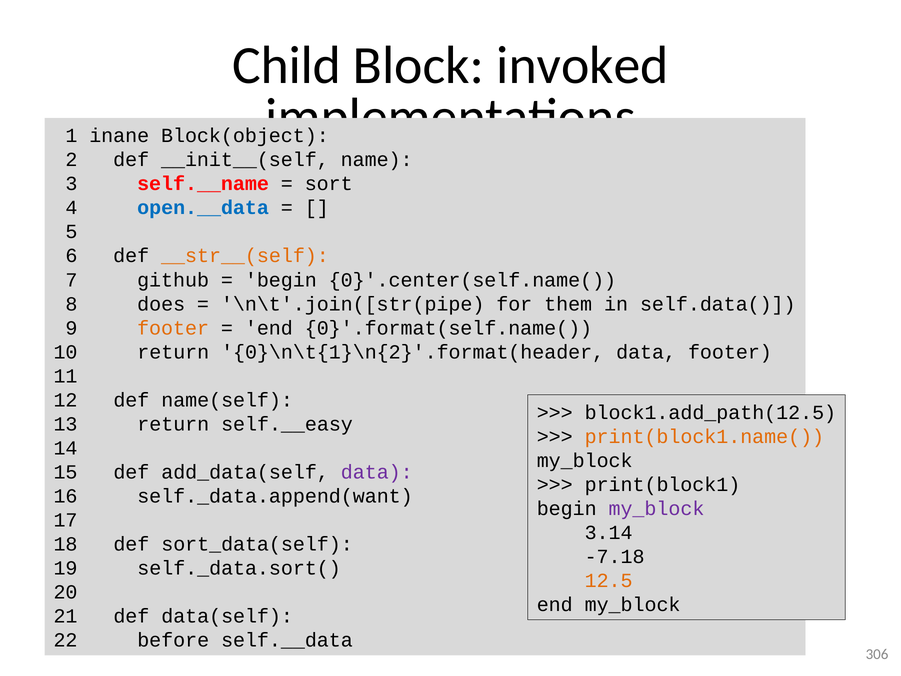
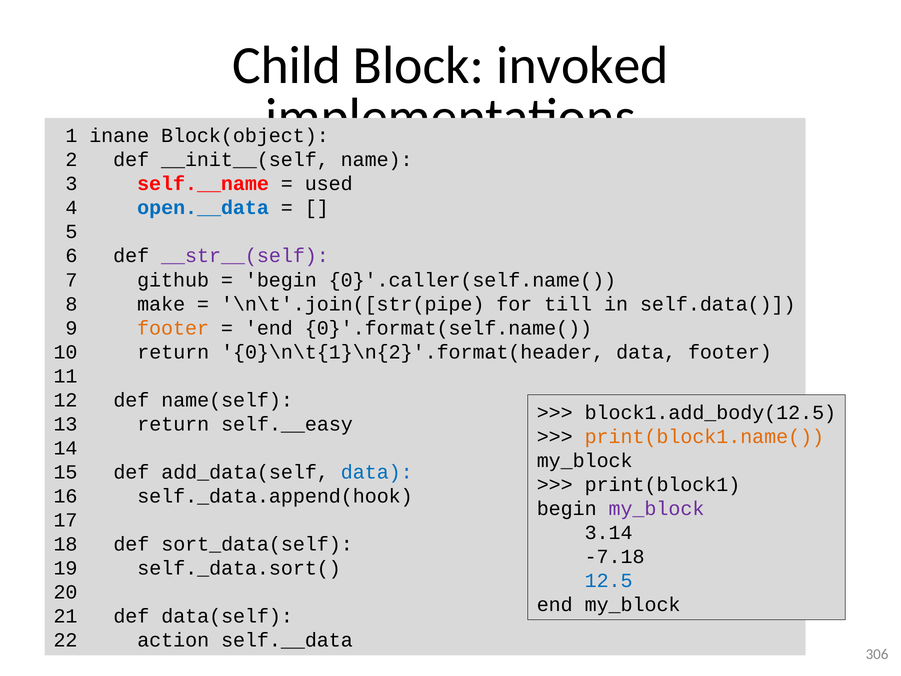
sort: sort -> used (329, 184)
__str__(self colour: orange -> purple (245, 256)
0}'.center(self.name(: 0}'.center(self.name( -> 0}'.caller(self.name( (472, 280)
does: does -> make (161, 304)
them: them -> till (568, 304)
block1.add_path(12.5: block1.add_path(12.5 -> block1.add_body(12.5 (710, 412)
data colour: purple -> blue (377, 472)
self._data.append(want: self._data.append(want -> self._data.append(hook (275, 496)
12.5 colour: orange -> blue (609, 581)
before: before -> action (173, 640)
